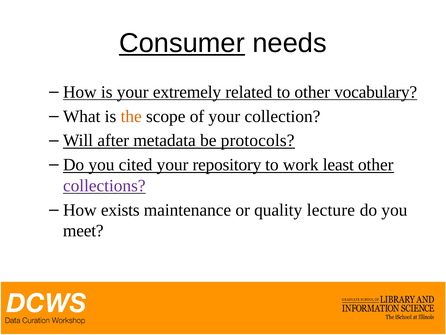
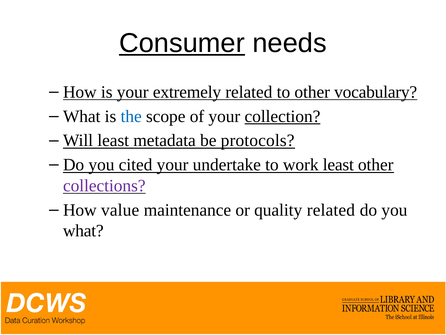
the colour: orange -> blue (131, 116)
collection underline: none -> present (282, 116)
Will after: after -> least (113, 140)
repository: repository -> undertake (227, 165)
exists: exists -> value (120, 210)
quality lecture: lecture -> related (331, 210)
meet: meet -> what (83, 230)
